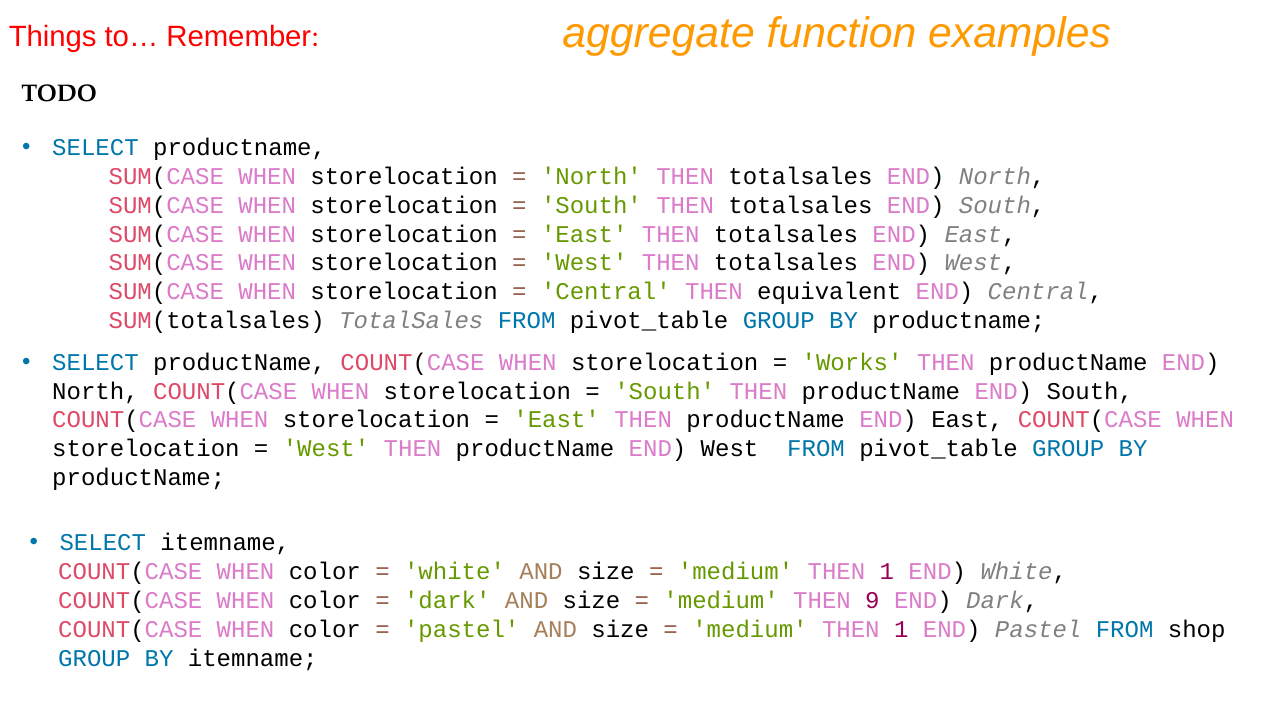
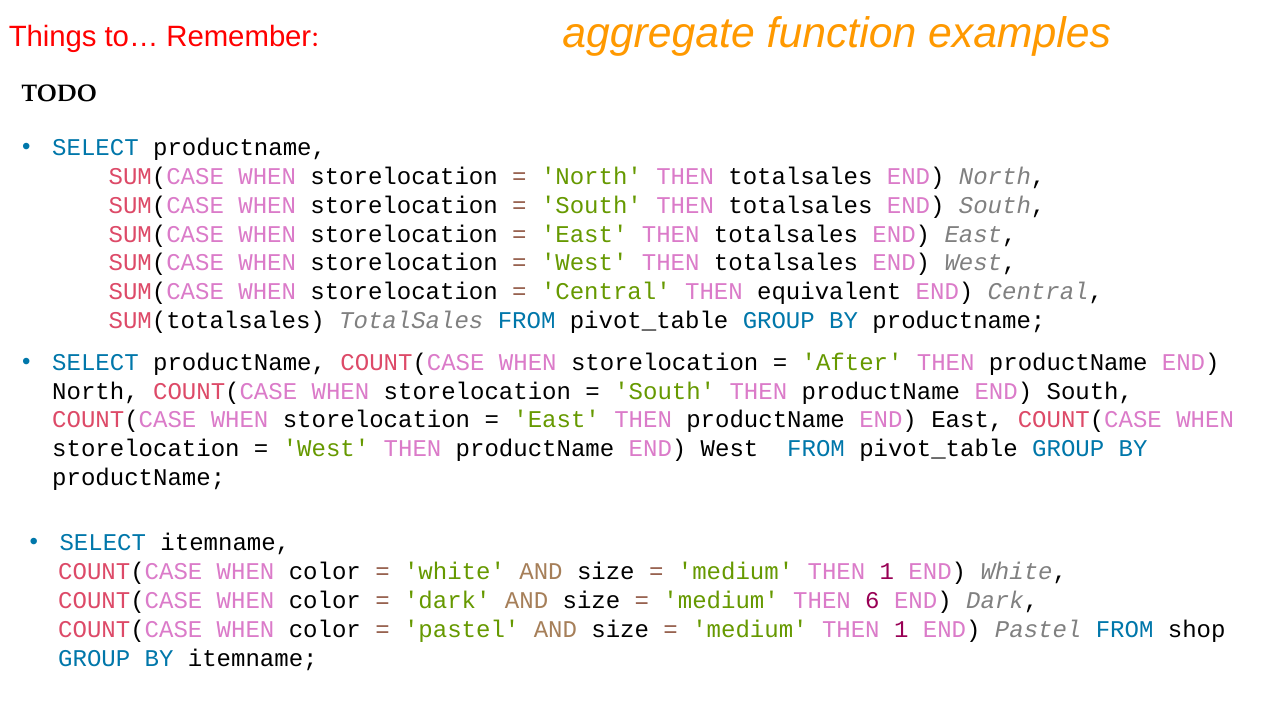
Works: Works -> After (852, 362)
9: 9 -> 6 (872, 600)
